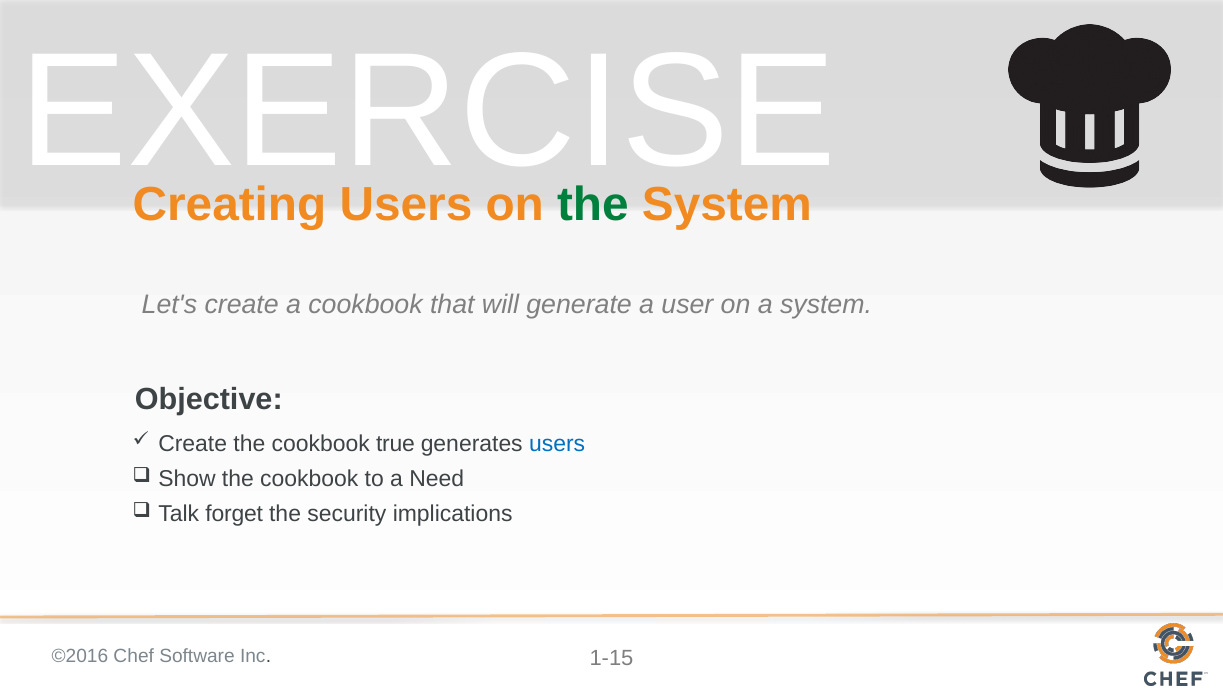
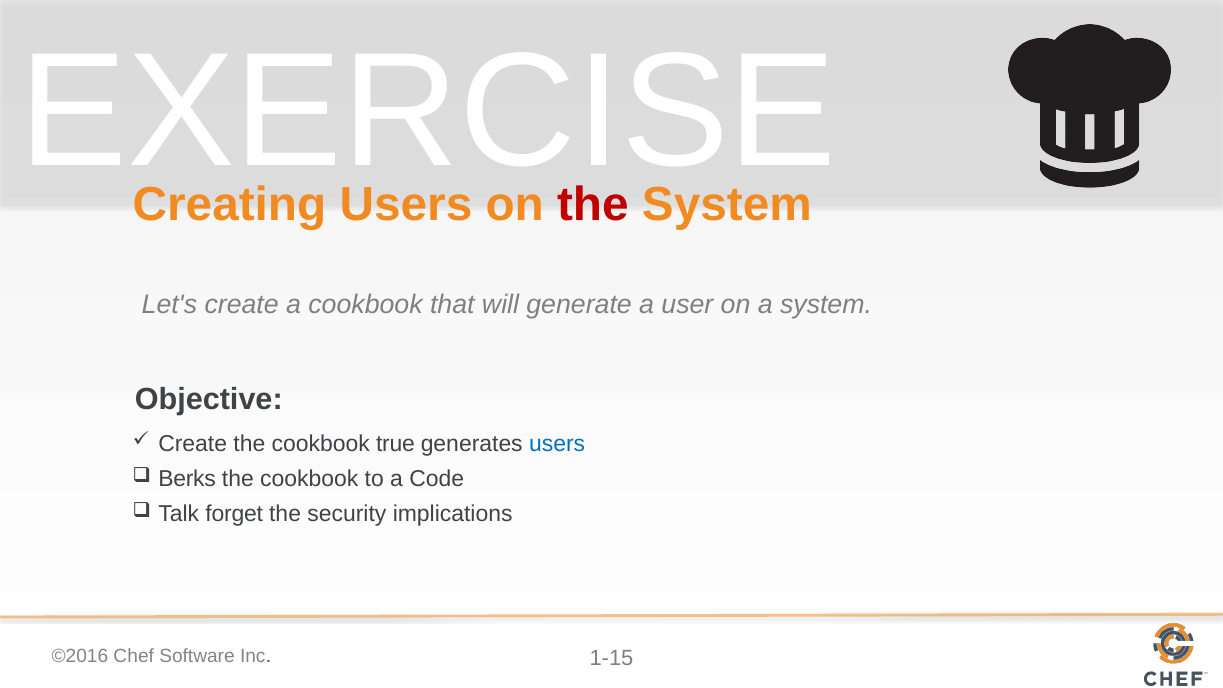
the colour: green -> red (593, 205)
Show: Show -> Berks (187, 479)
Need: Need -> Code (437, 479)
